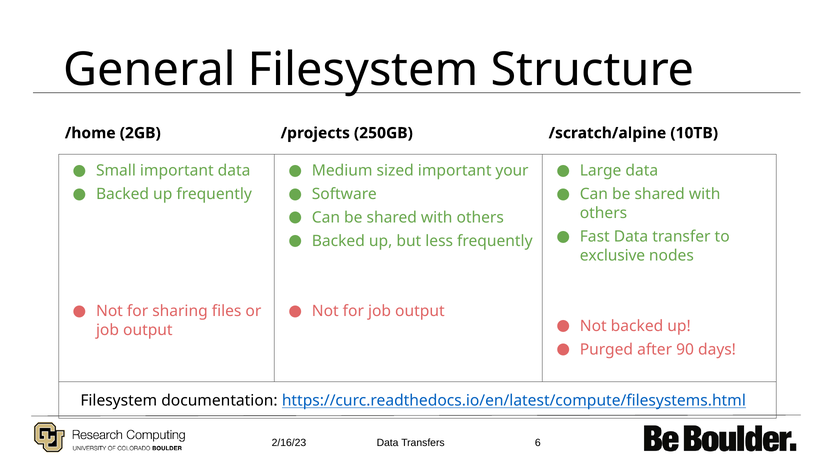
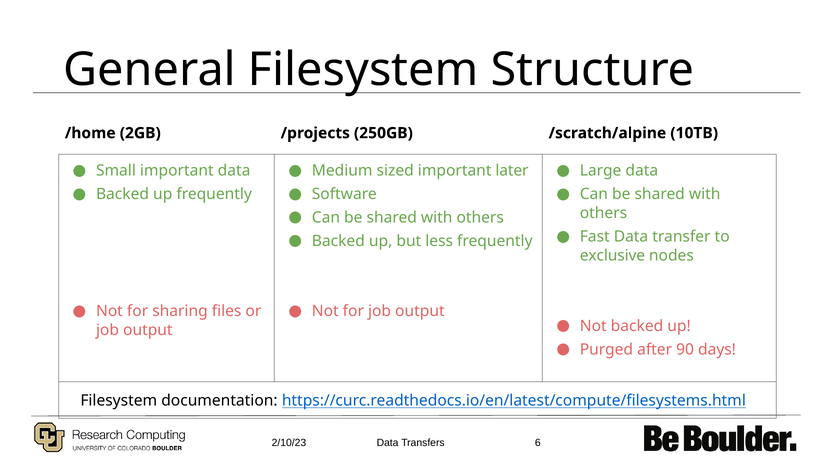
your: your -> later (512, 171)
2/16/23: 2/16/23 -> 2/10/23 (289, 443)
